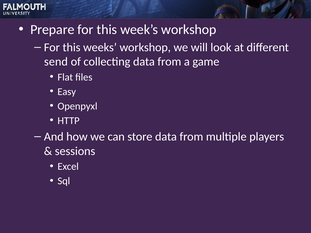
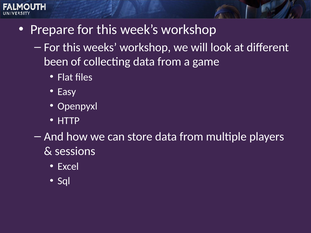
send: send -> been (56, 62)
